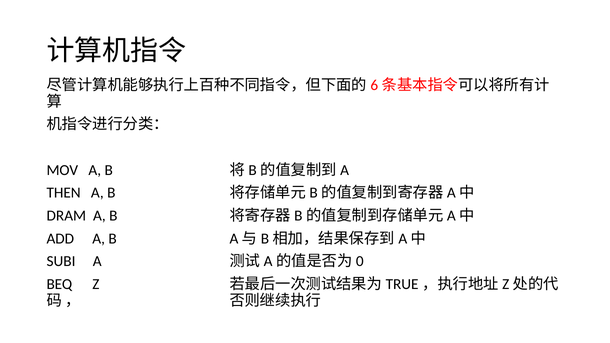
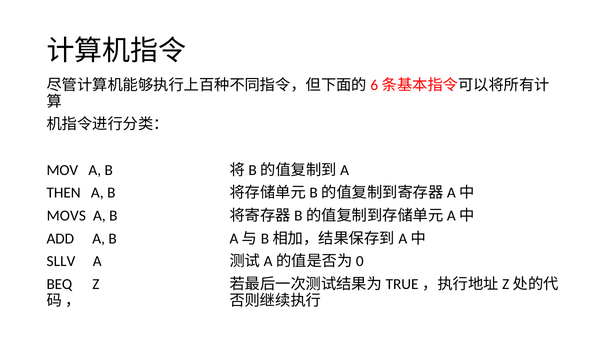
DRAM: DRAM -> MOVS (66, 216)
SUBI: SUBI -> SLLV (61, 261)
